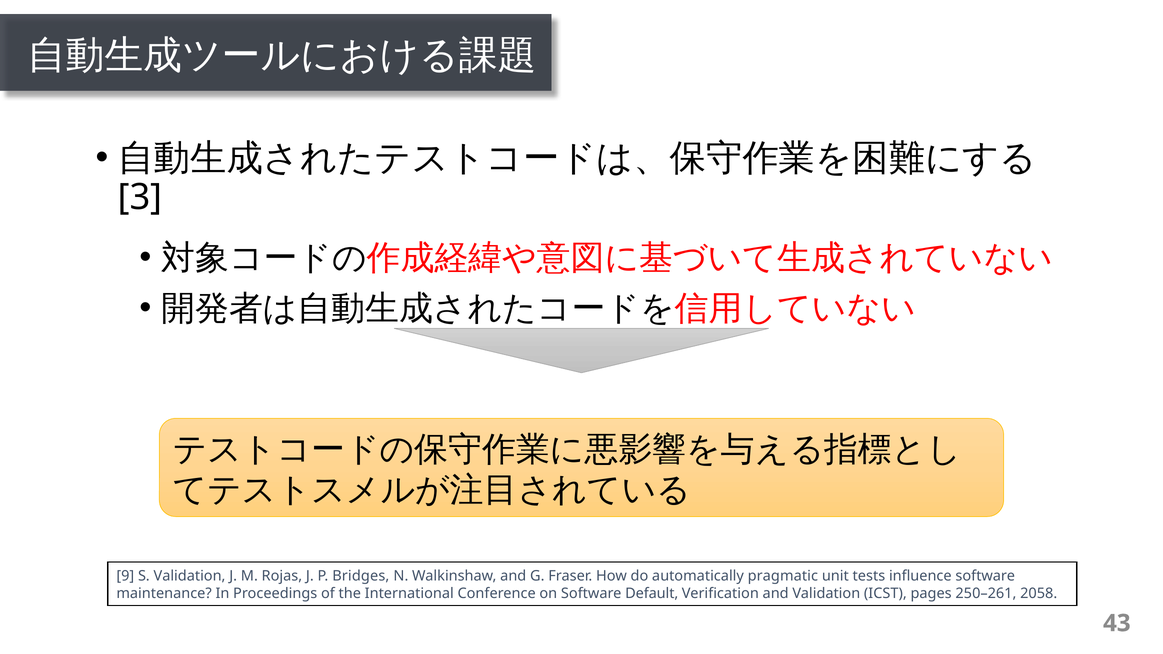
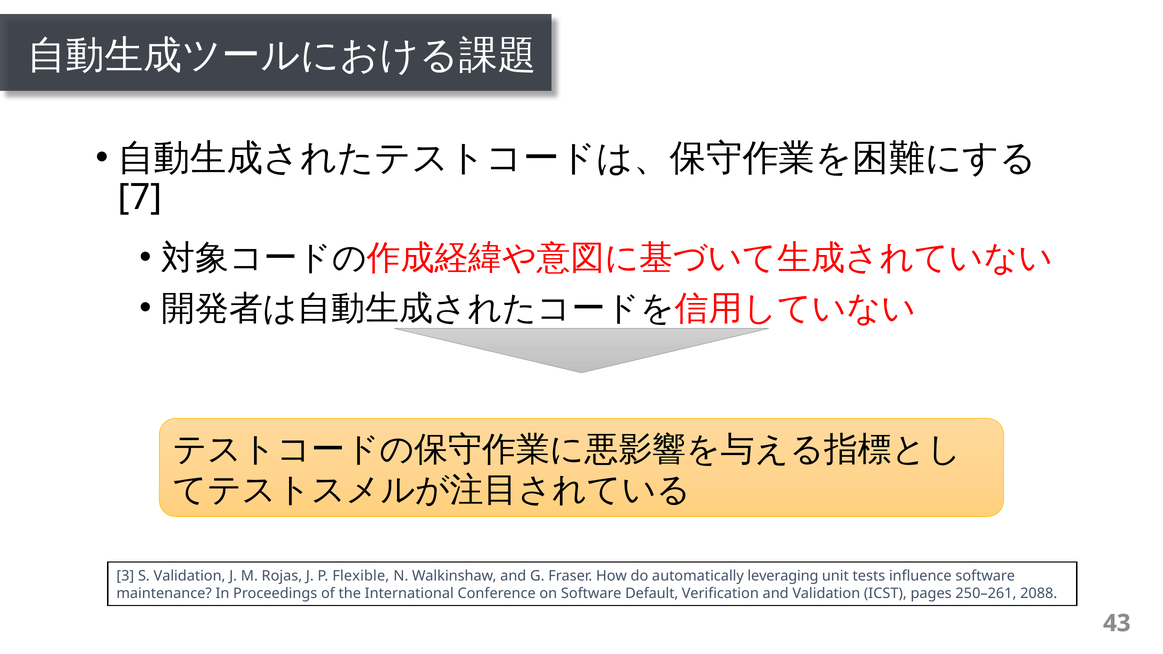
3: 3 -> 7 (140, 197)
9: 9 -> 3 (125, 576)
Bridges: Bridges -> Flexible (361, 576)
pragmatic: pragmatic -> leveraging (783, 576)
2058: 2058 -> 2088 (1039, 594)
